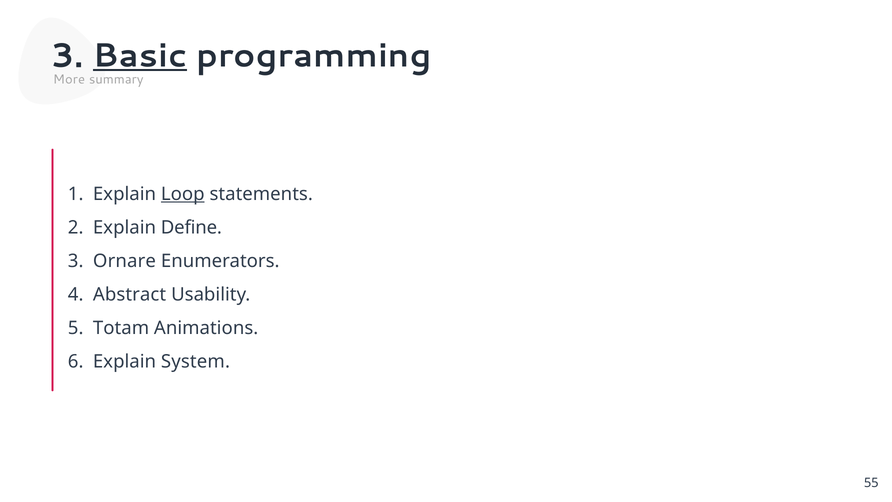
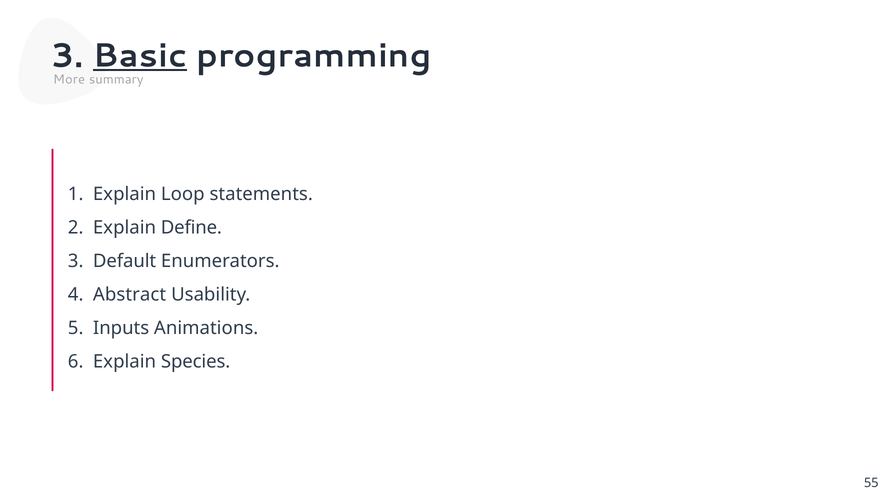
Loop underline: present -> none (183, 194)
Ornare: Ornare -> Default (125, 261)
Totam: Totam -> Inputs (121, 328)
System: System -> Species (196, 361)
